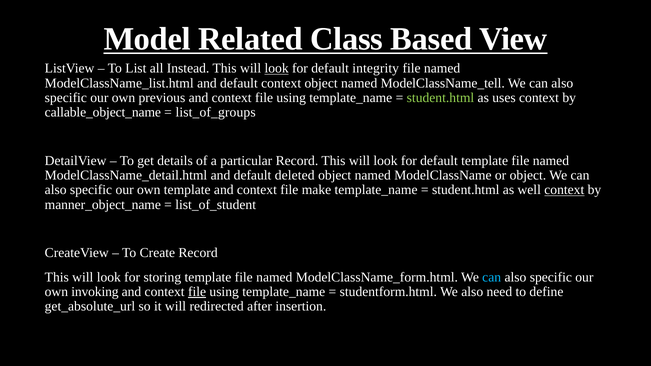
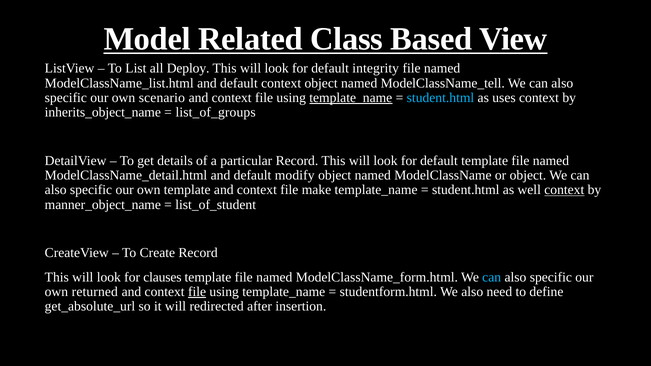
Instead: Instead -> Deploy (188, 68)
look underline: present -> none (277, 68)
previous: previous -> scenario (162, 98)
template_name underline: none -> present (351, 98)
student.html colour: light green -> light blue (440, 98)
callable_object_name: callable_object_name -> inherits_object_name (103, 112)
deleted: deleted -> modify (295, 175)
storing: storing -> clauses (162, 277)
invoking: invoking -> returned (95, 292)
